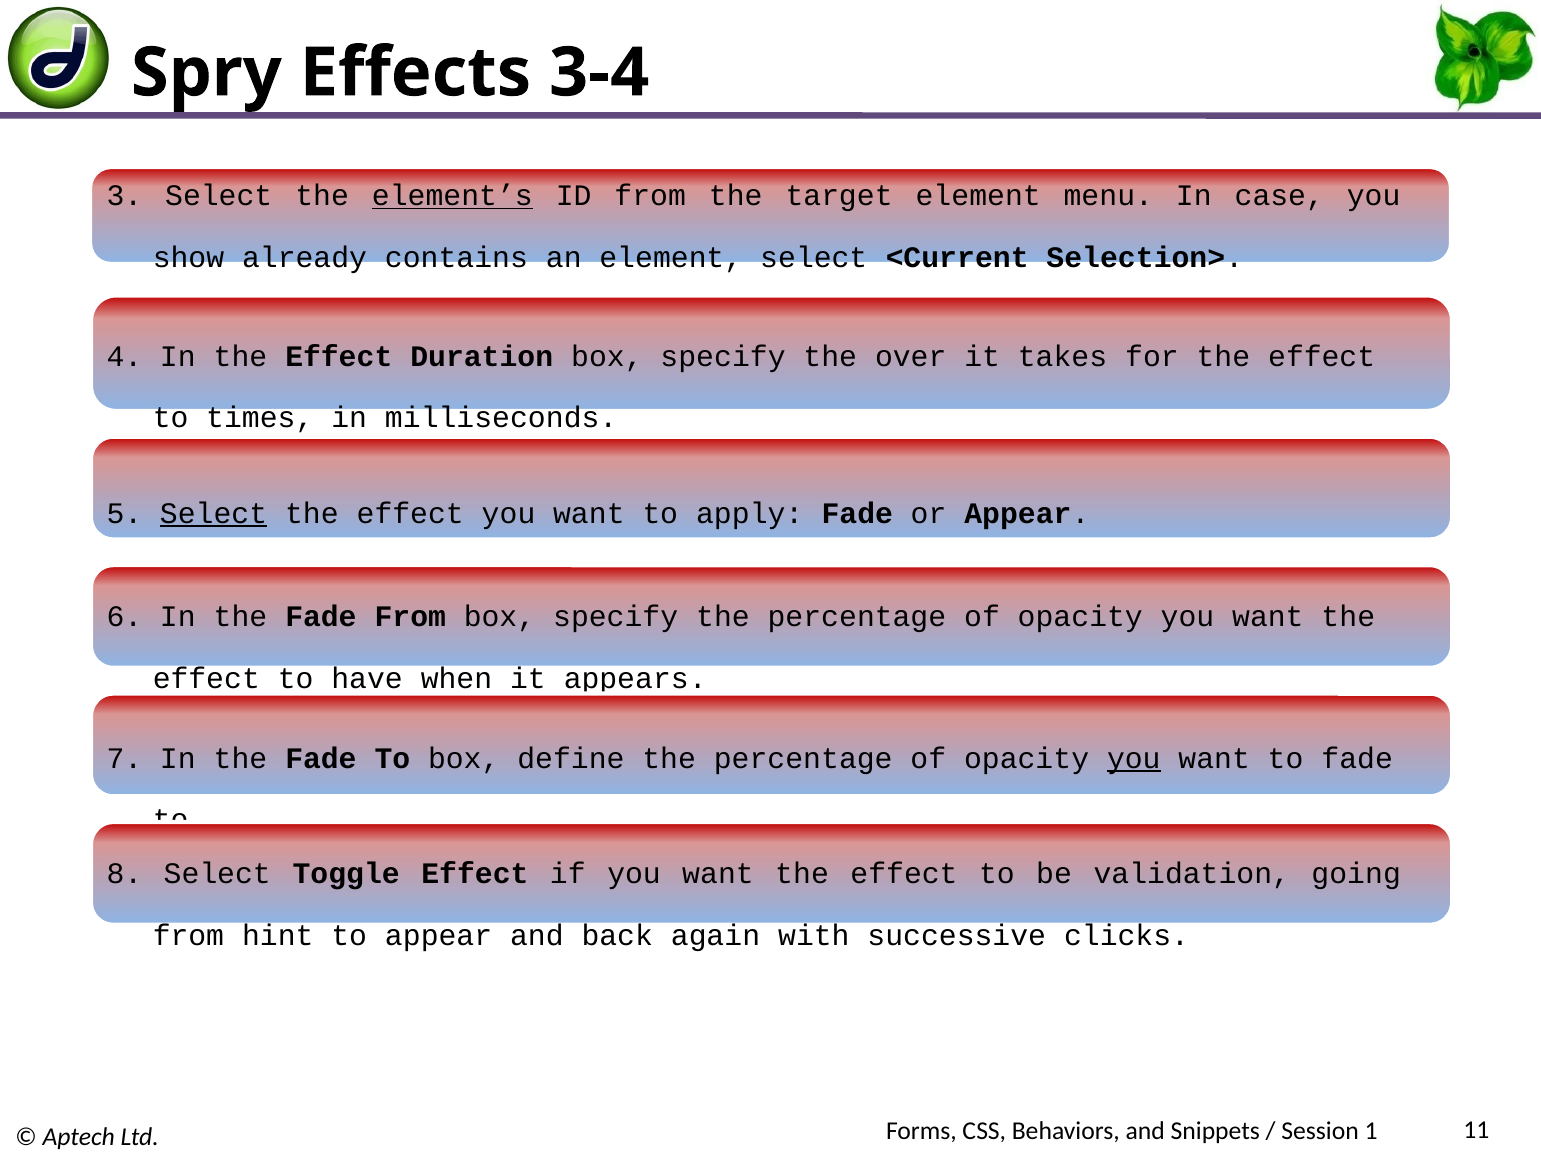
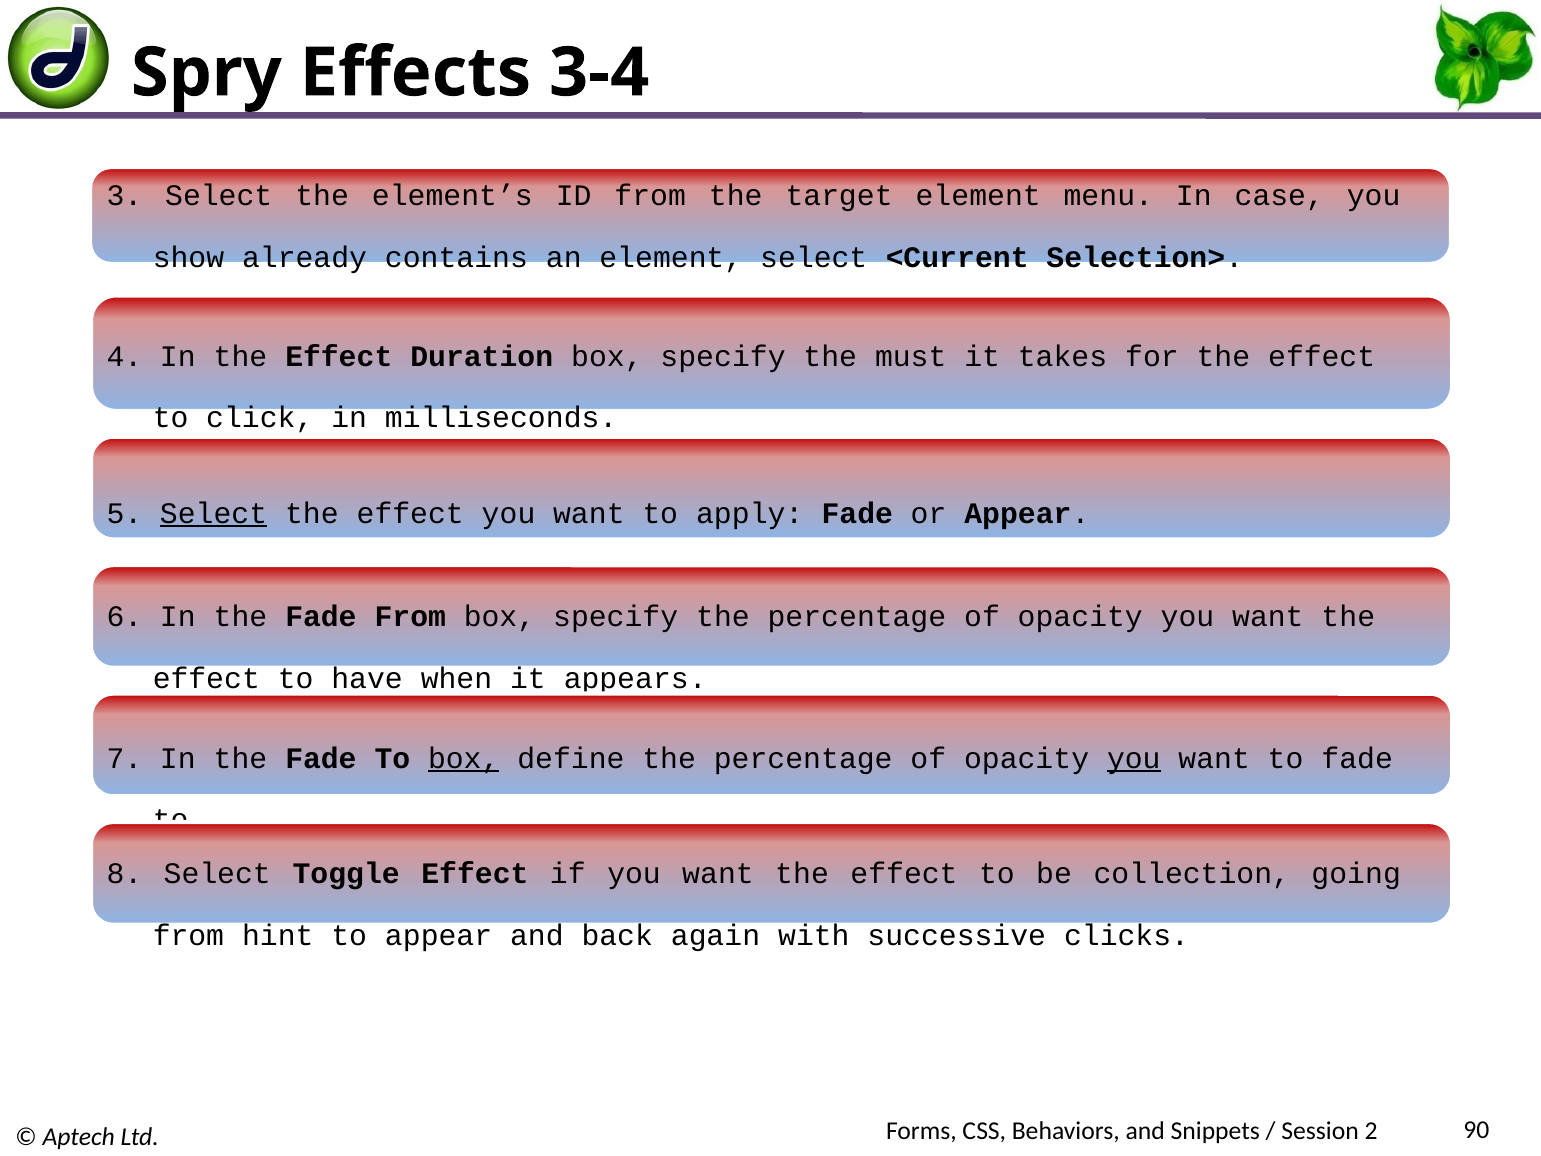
element’s underline: present -> none (452, 196)
over: over -> must (911, 356)
times: times -> click (260, 418)
box underline: none -> present (464, 758)
validation: validation -> collection (1192, 874)
1: 1 -> 2 (1371, 1130)
11: 11 -> 90 (1476, 1130)
